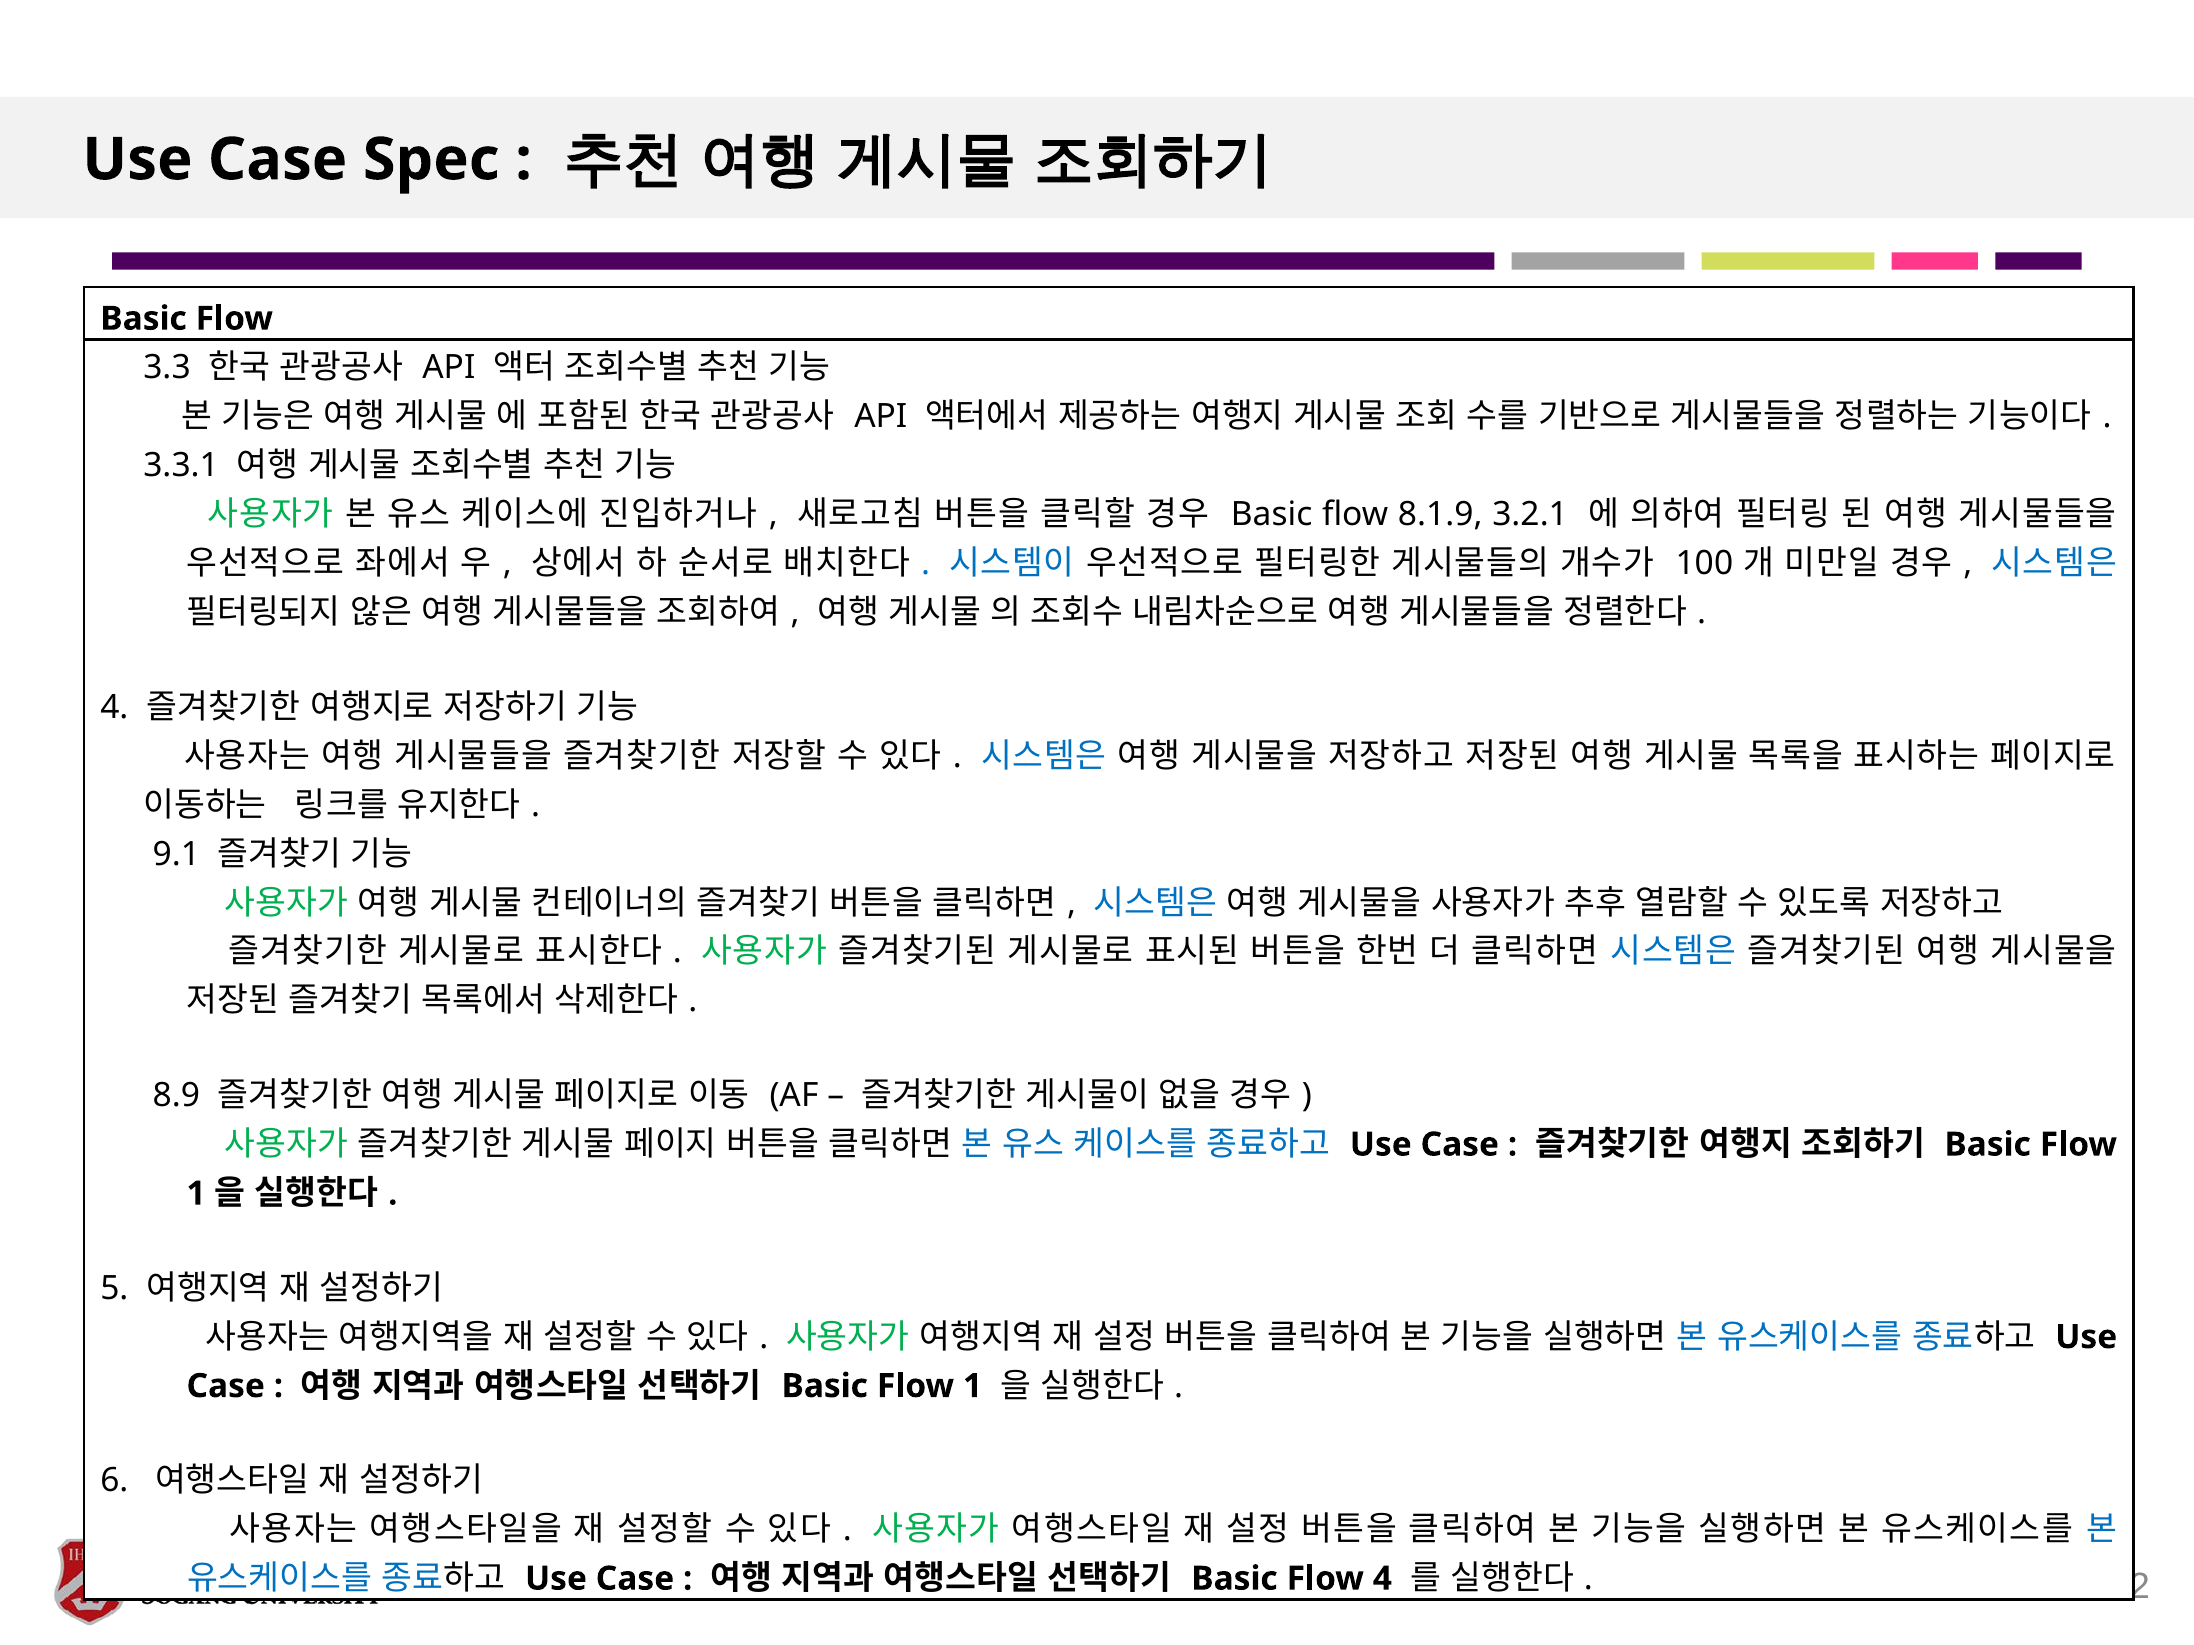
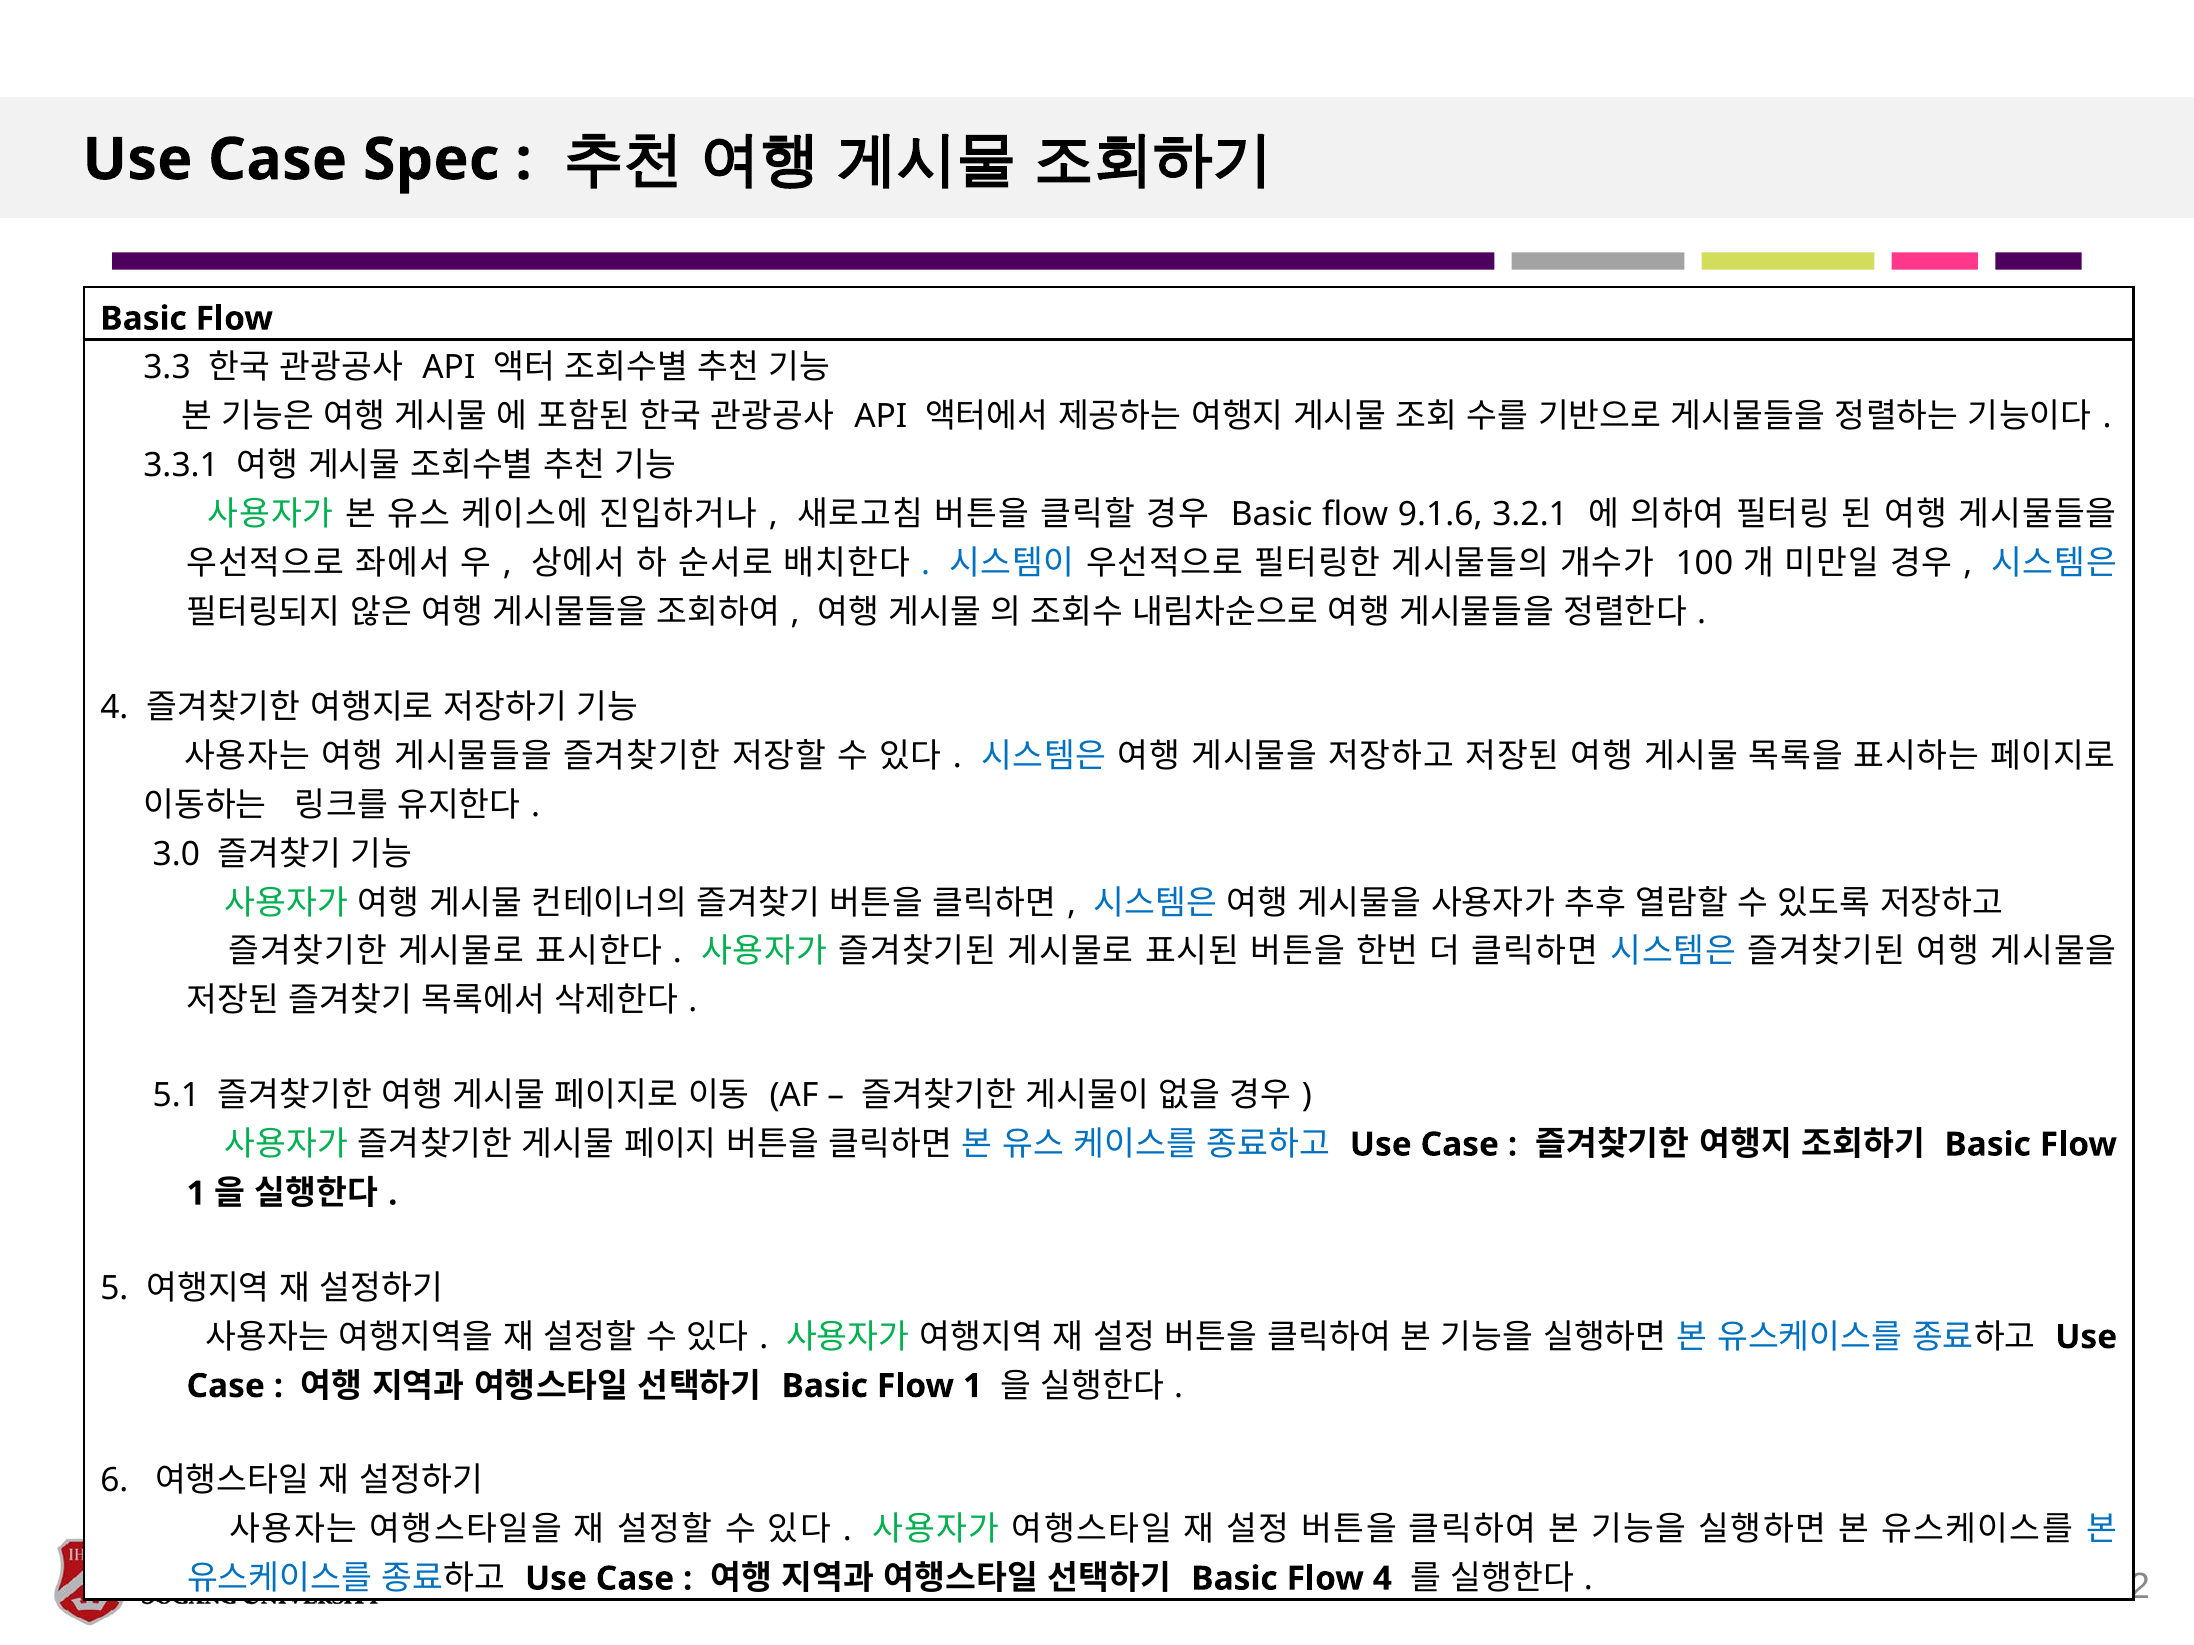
8.1.9: 8.1.9 -> 9.1.6 (1440, 515)
9.1: 9.1 -> 3.0 (176, 854)
8.9: 8.9 -> 5.1 (176, 1096)
